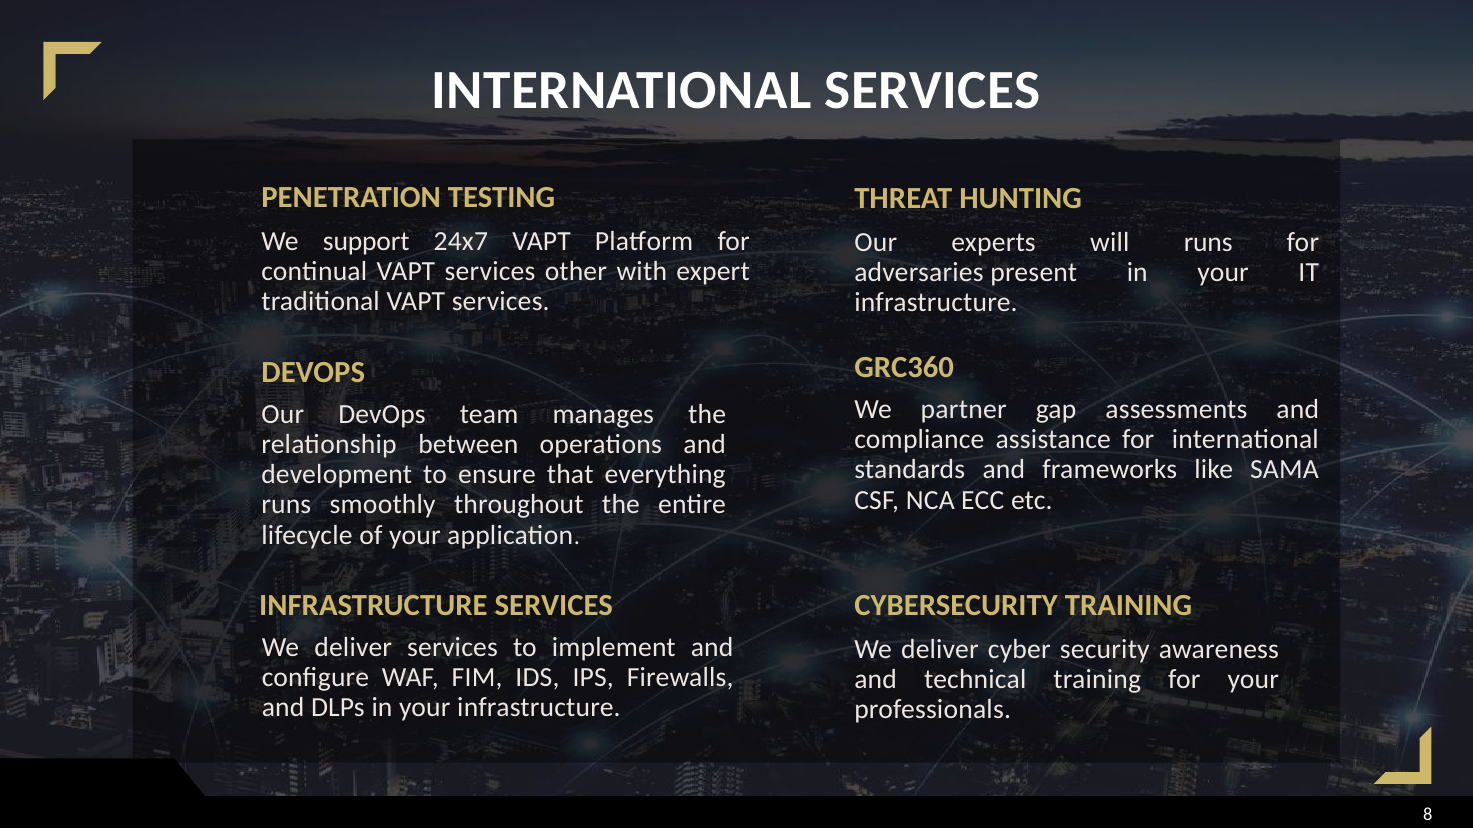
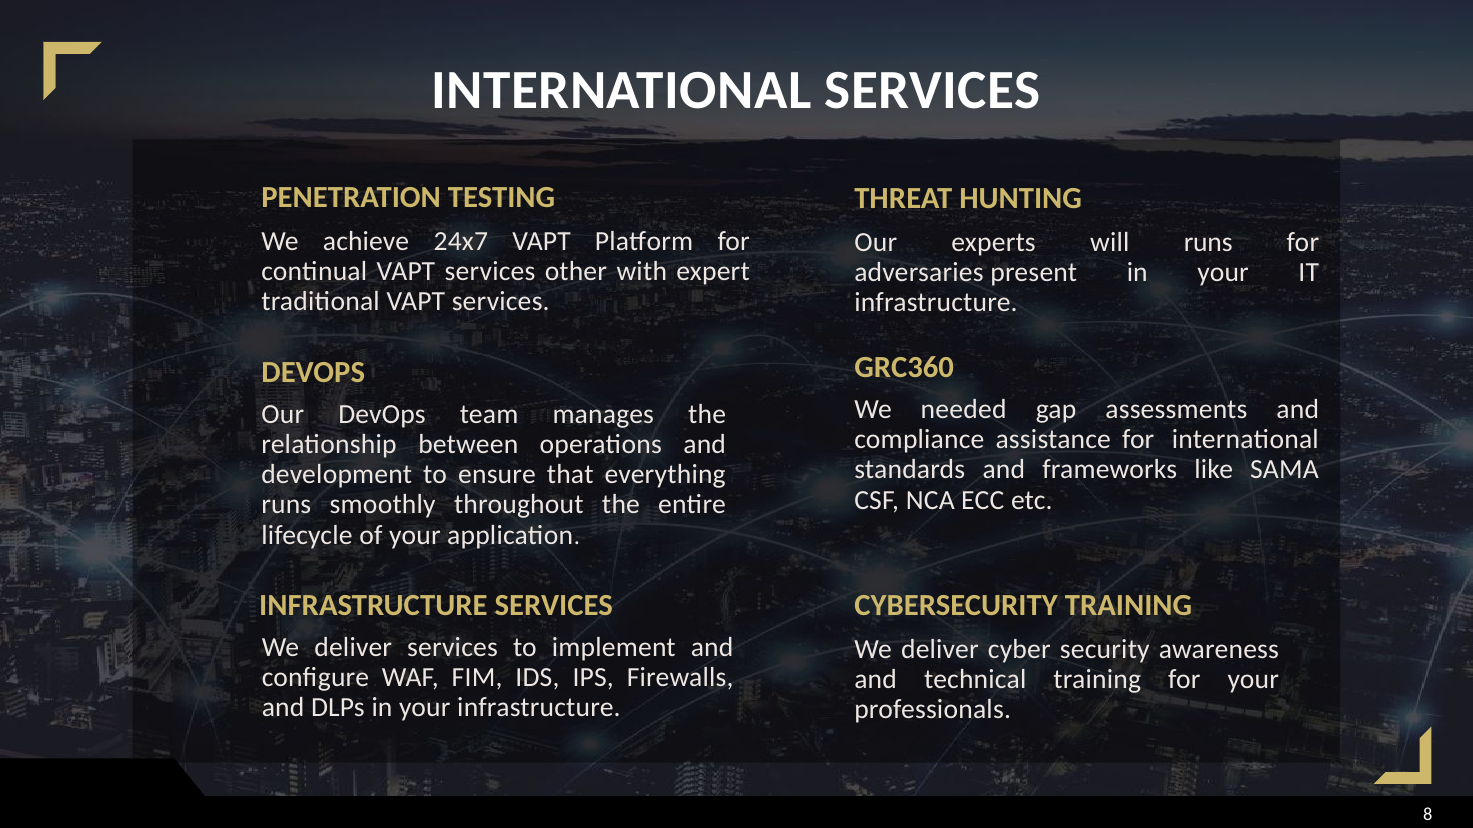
support: support -> achieve (366, 242)
partner: partner -> needed (964, 410)
